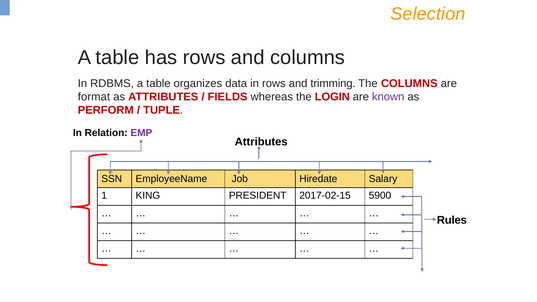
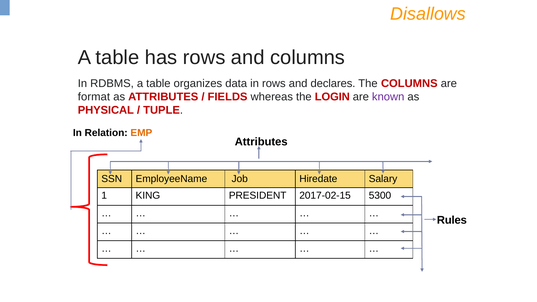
Selection: Selection -> Disallows (428, 14)
trimming: trimming -> declares (333, 83)
PERFORM: PERFORM -> PHYSICAL (106, 110)
EMP colour: purple -> orange (141, 133)
5900: 5900 -> 5300 (380, 196)
